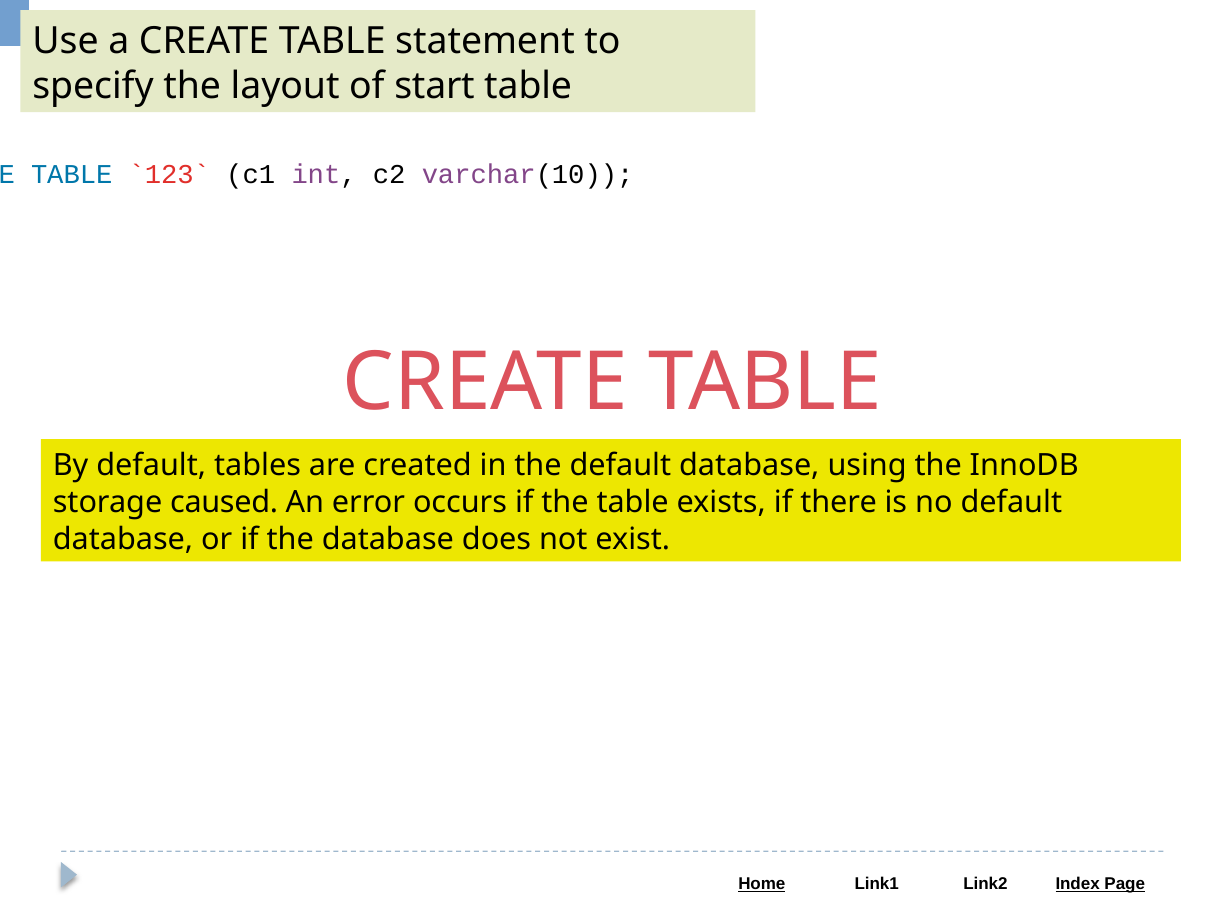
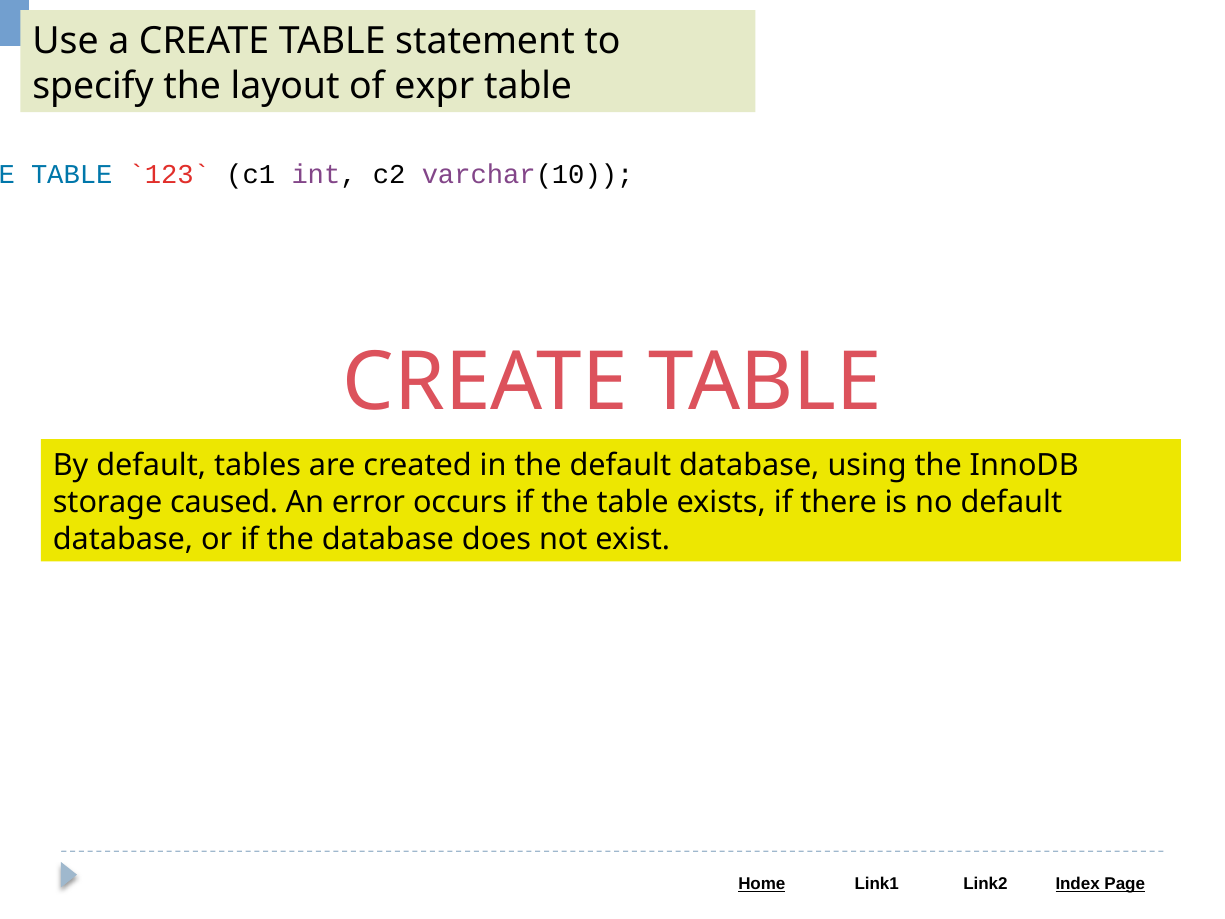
start: start -> expr (434, 86)
